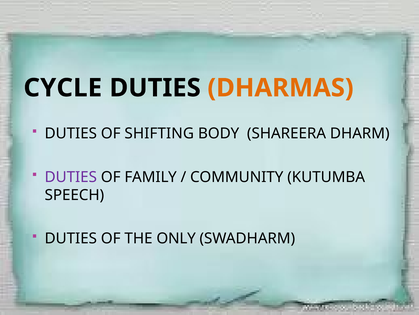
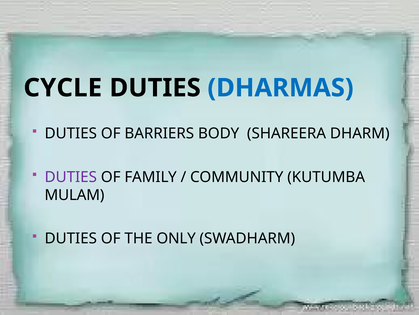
DHARMAS colour: orange -> blue (281, 88)
SHIFTING: SHIFTING -> BARRIERS (159, 133)
SPEECH: SPEECH -> MULAM (74, 195)
